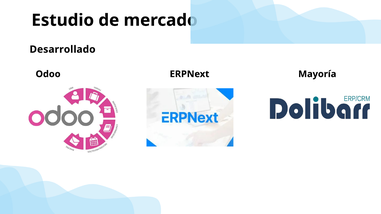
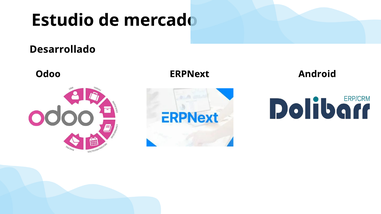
Mayoría: Mayoría -> Android (317, 74)
